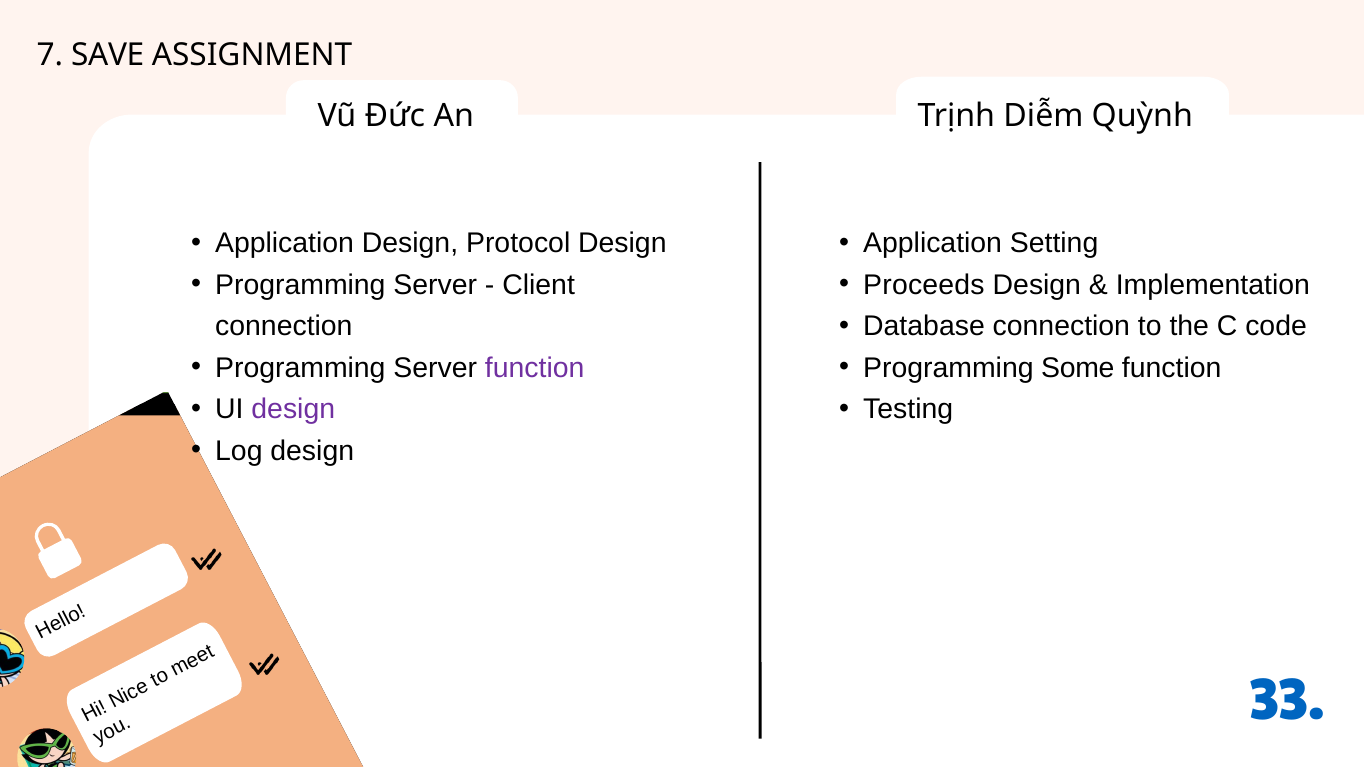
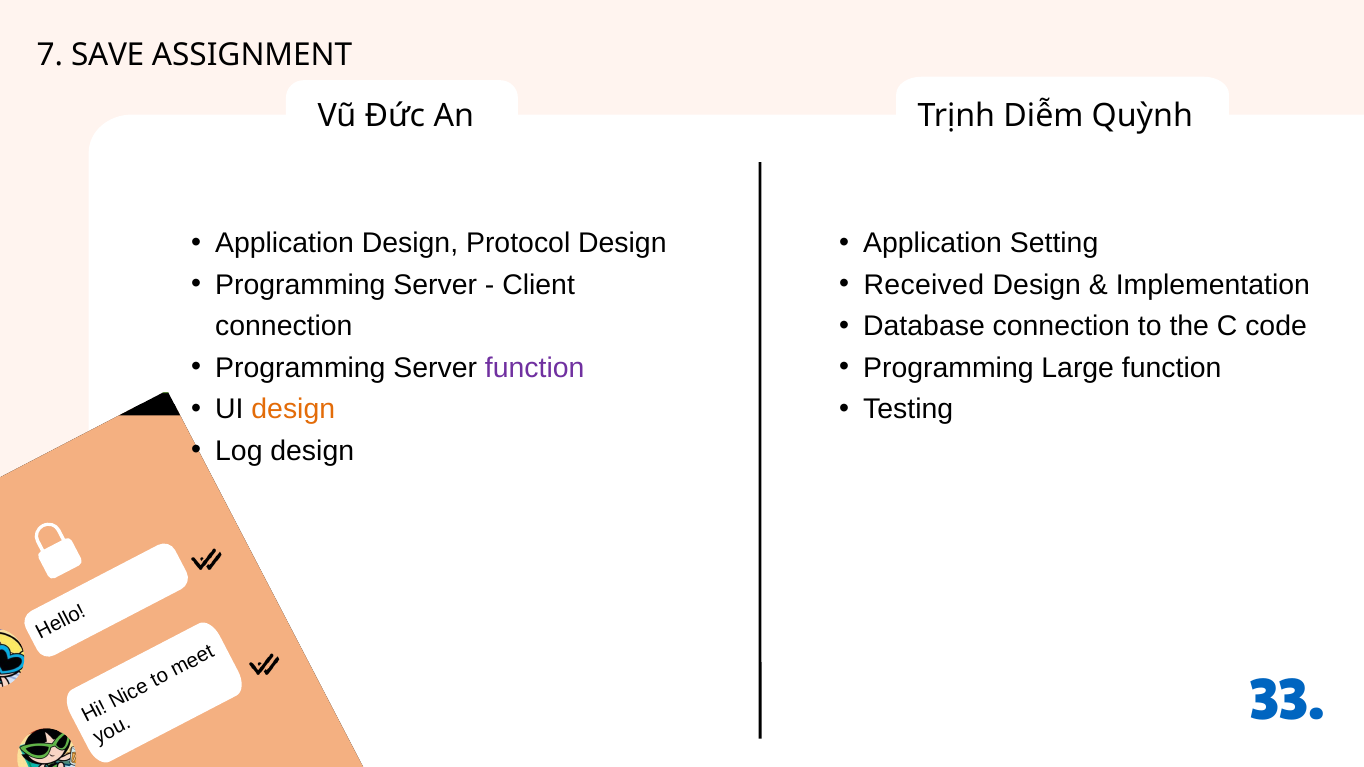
Proceeds: Proceeds -> Received (924, 285)
Some: Some -> Large (1078, 368)
design colour: purple -> orange (293, 409)
